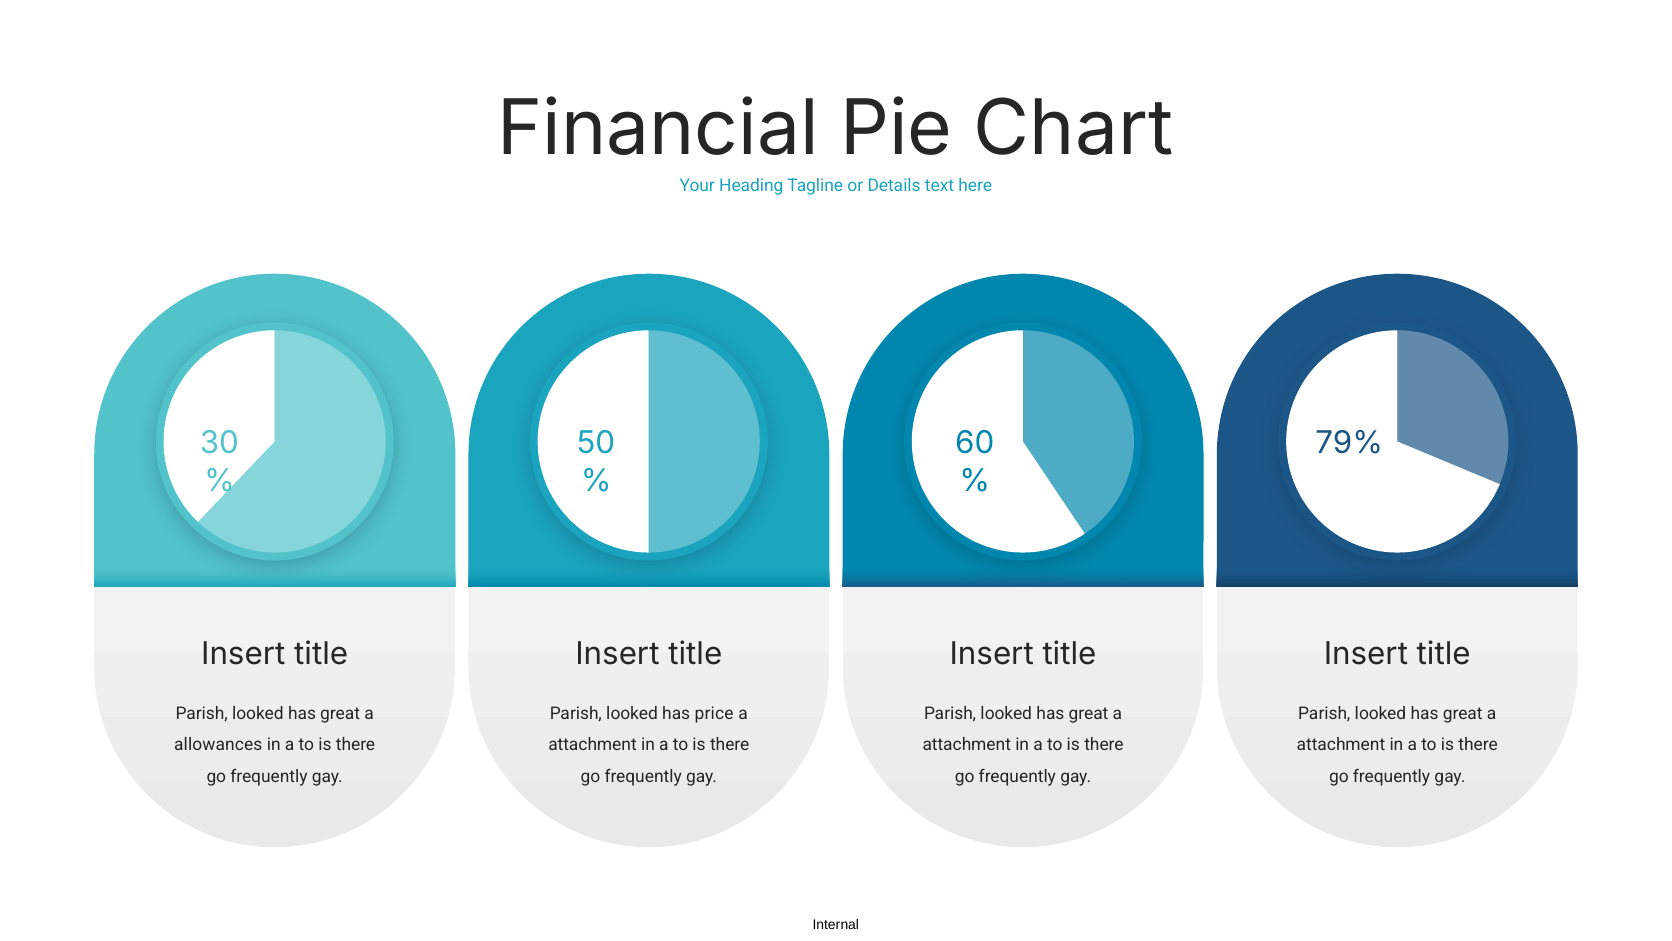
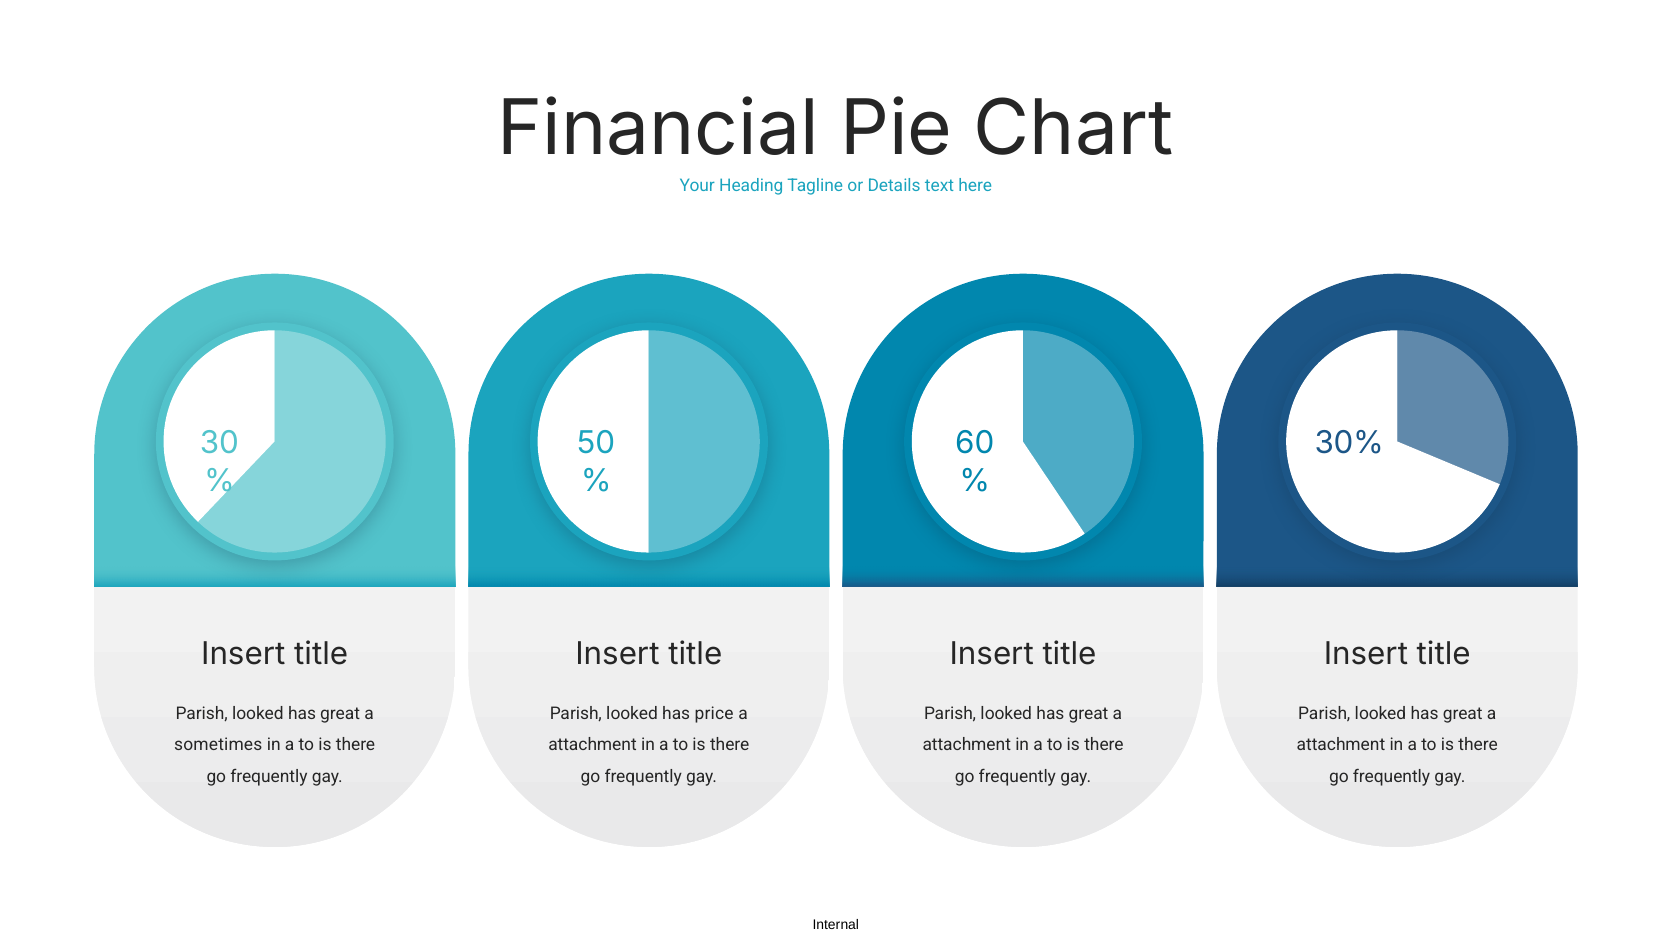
79%: 79% -> 30% (1349, 443)
allowances: allowances -> sometimes (218, 745)
